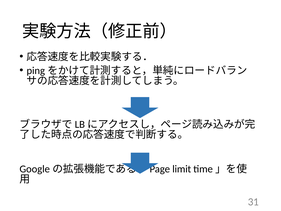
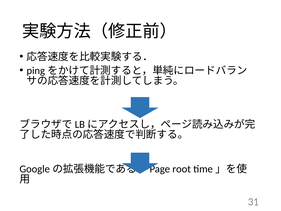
limit: limit -> root (182, 169)
